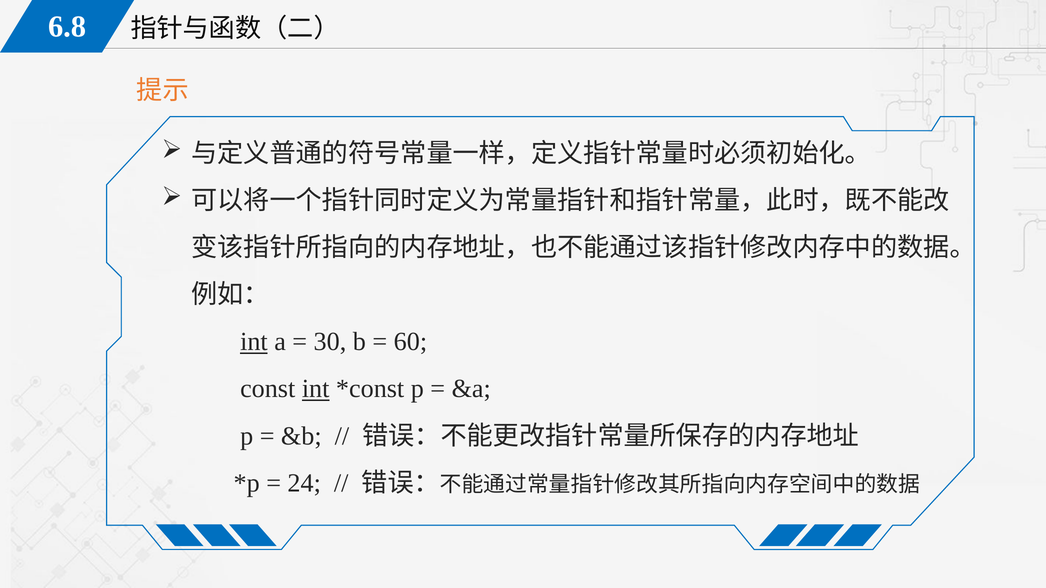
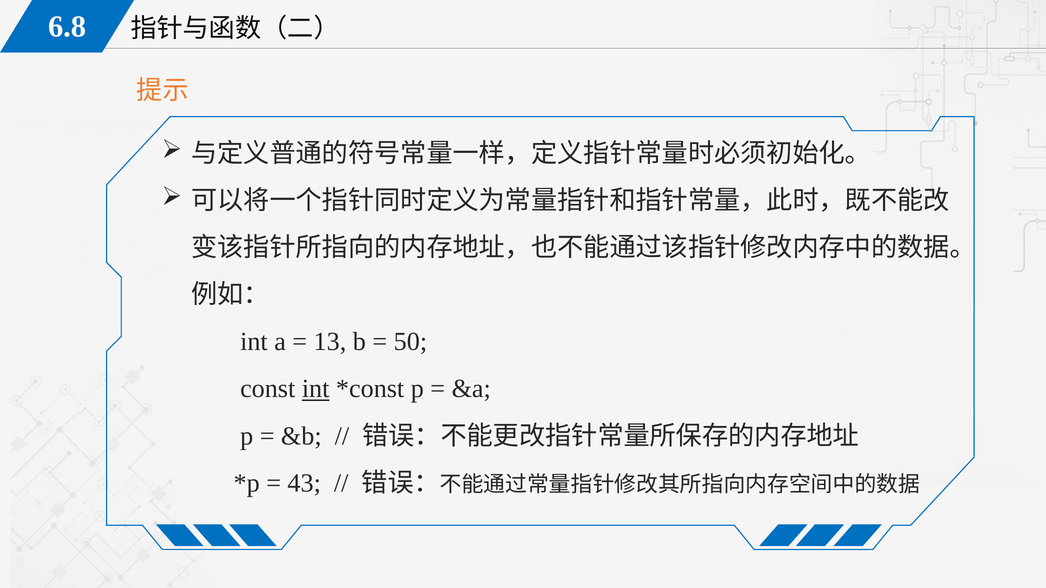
int underline: present -> none (254, 342)
30: 30 -> 13 (330, 342)
60: 60 -> 50 (410, 342)
24: 24 -> 43 (304, 483)
